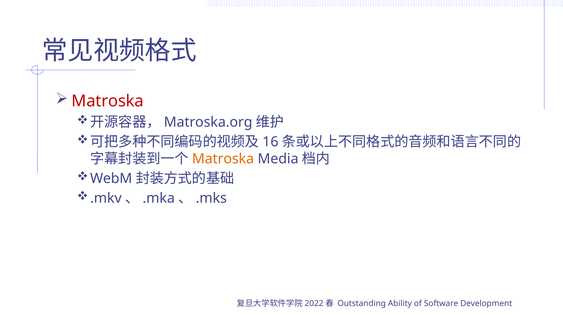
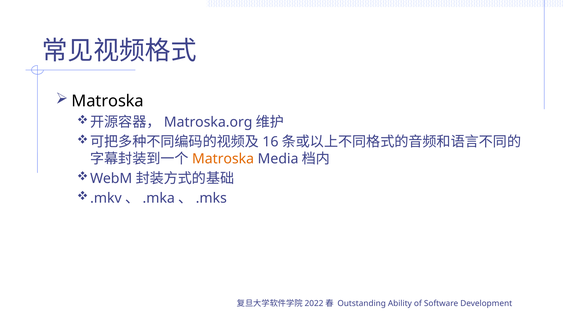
Matroska colour: red -> black (108, 101)
